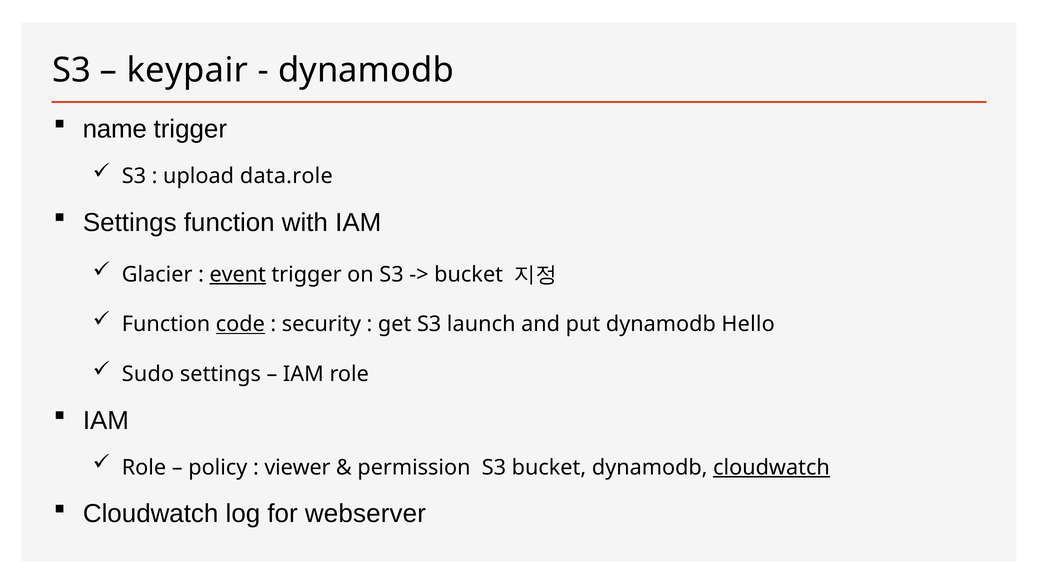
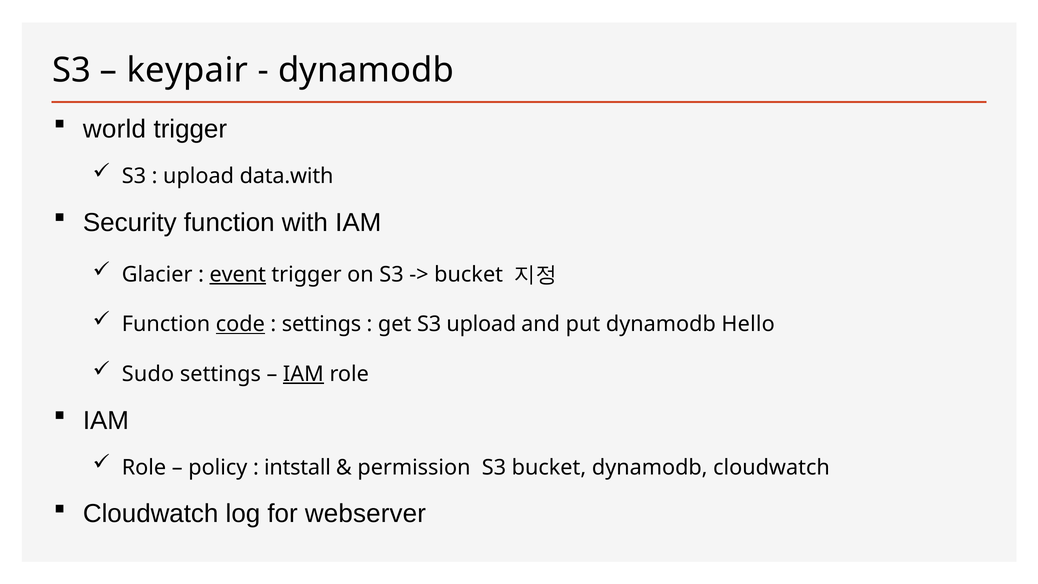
name: name -> world (115, 129)
data.role: data.role -> data.with (287, 176)
Settings: Settings -> Security (130, 222)
security: security -> settings (322, 324)
S3 launch: launch -> upload (481, 324)
IAM underline: none -> present (303, 374)
viewer: viewer -> intstall (297, 467)
cloudwatch underline: present -> none (771, 467)
